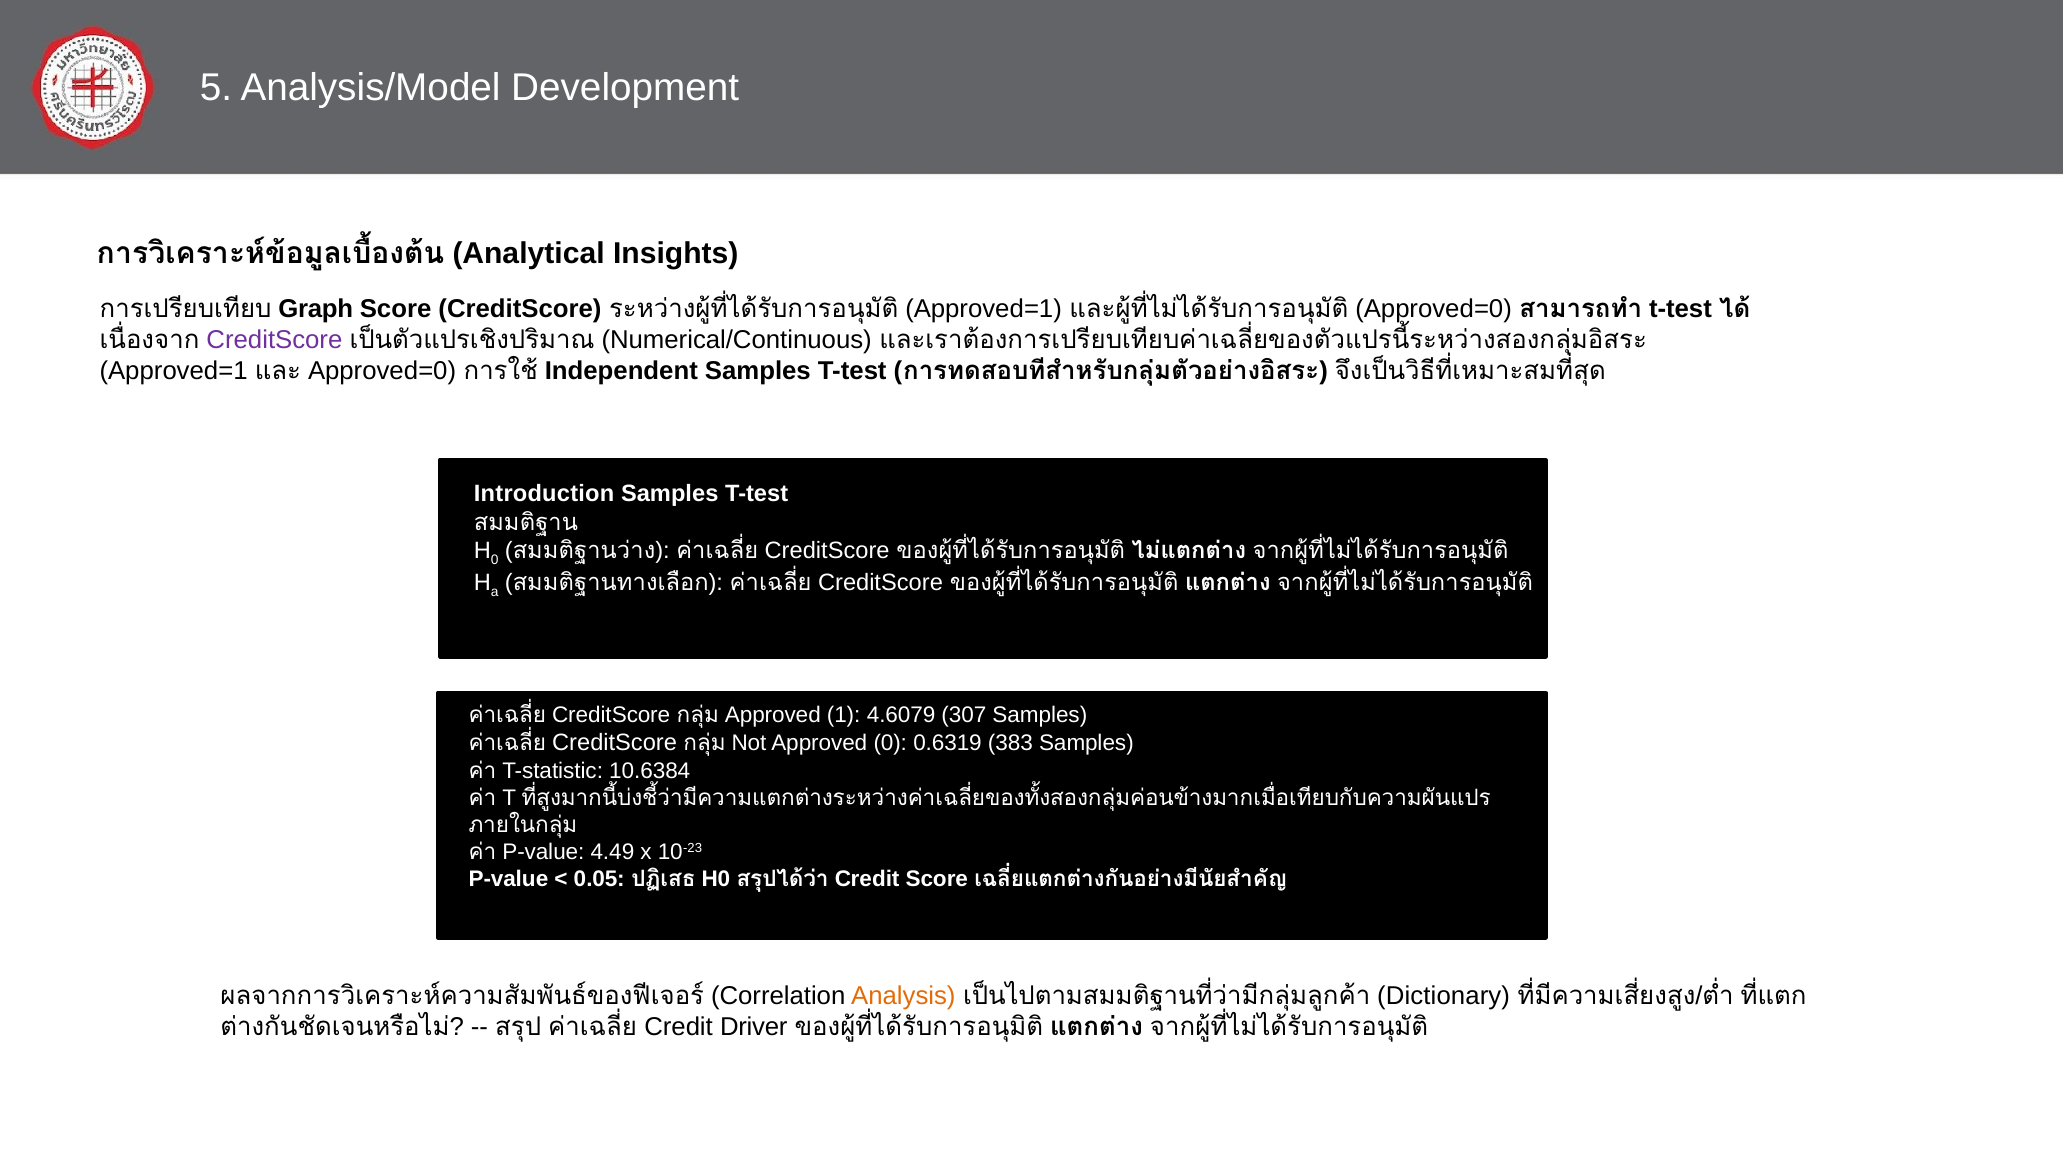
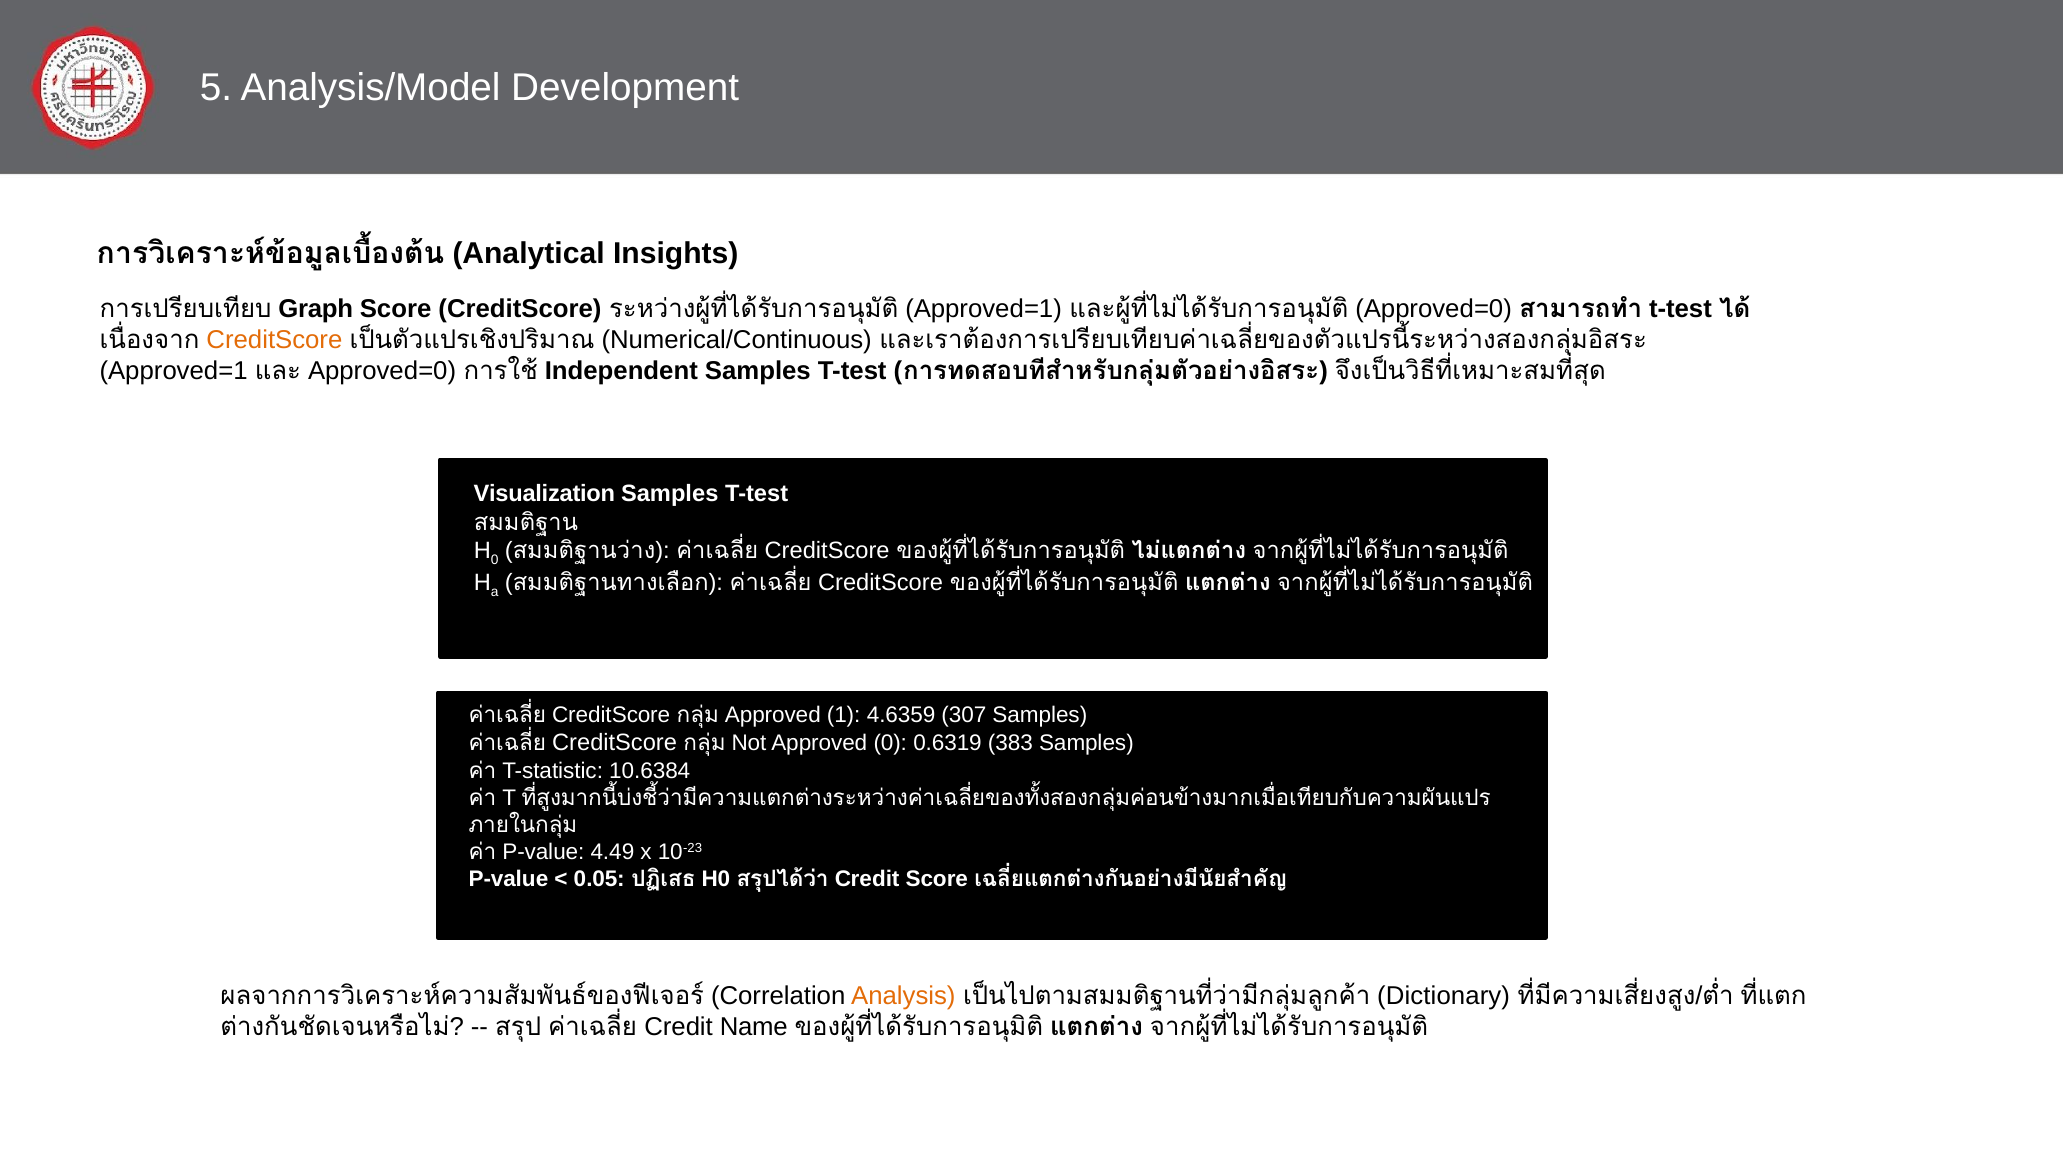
CreditScore colour: purple -> orange (274, 340)
Introduction: Introduction -> Visualization (544, 494)
4.6079: 4.6079 -> 4.6359 (901, 716)
Driver: Driver -> Name (754, 1027)
